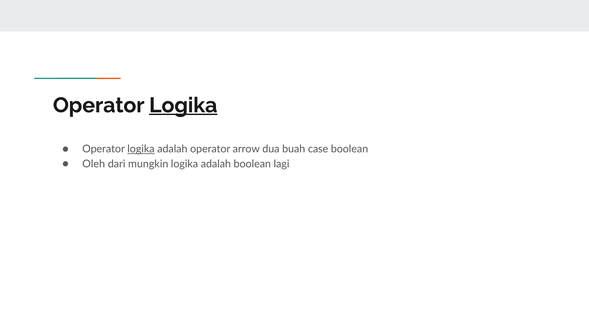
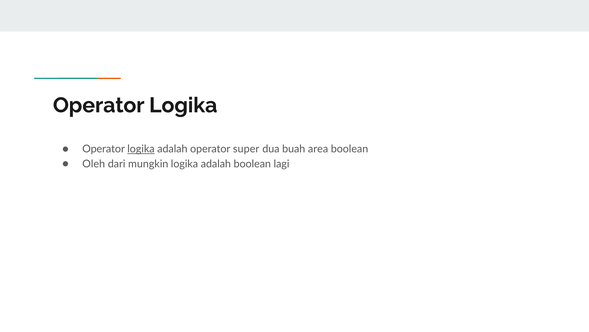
Logika underline: present -> none (183, 105)
arrow: arrow -> super (246, 149)
case: case -> area (318, 149)
